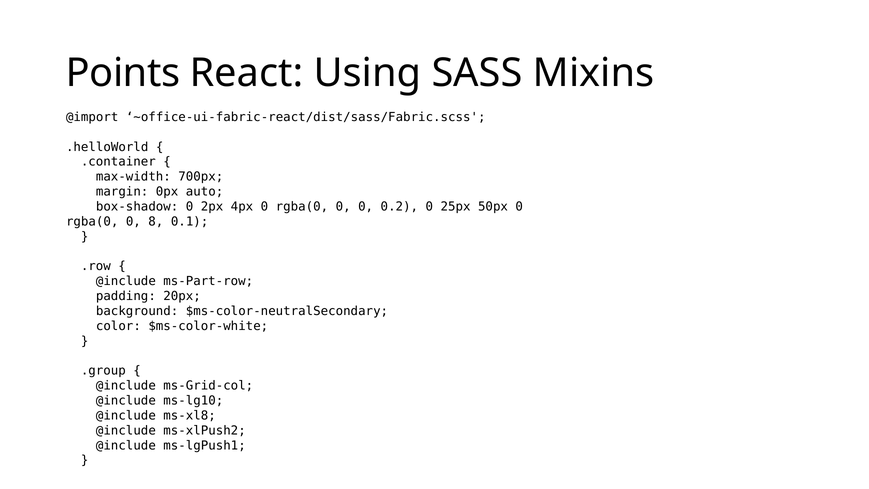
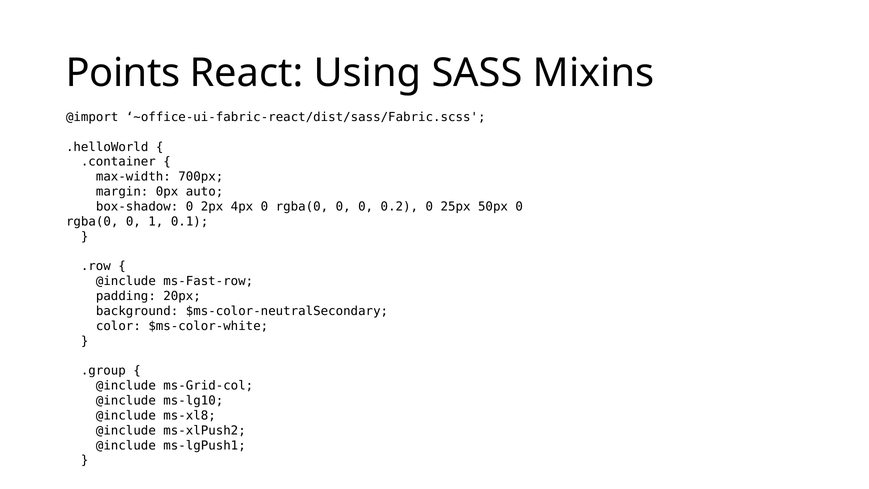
8: 8 -> 1 (156, 221)
ms-Part-row: ms-Part-row -> ms-Fast-row (208, 281)
